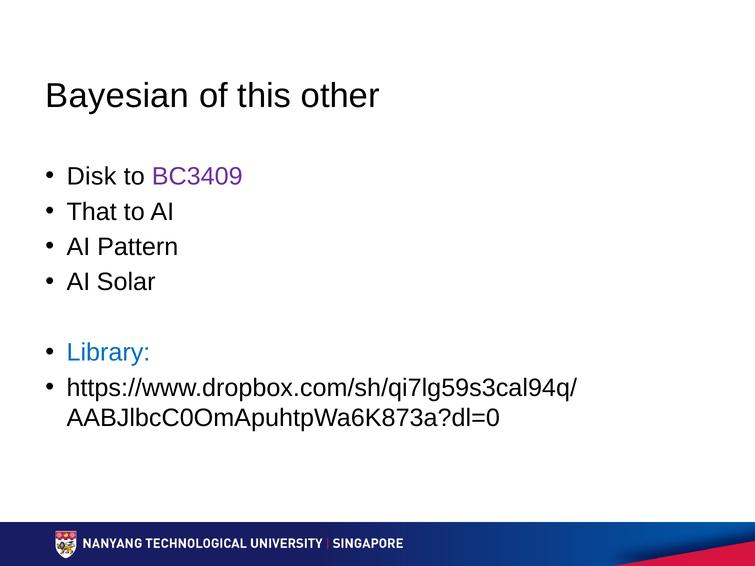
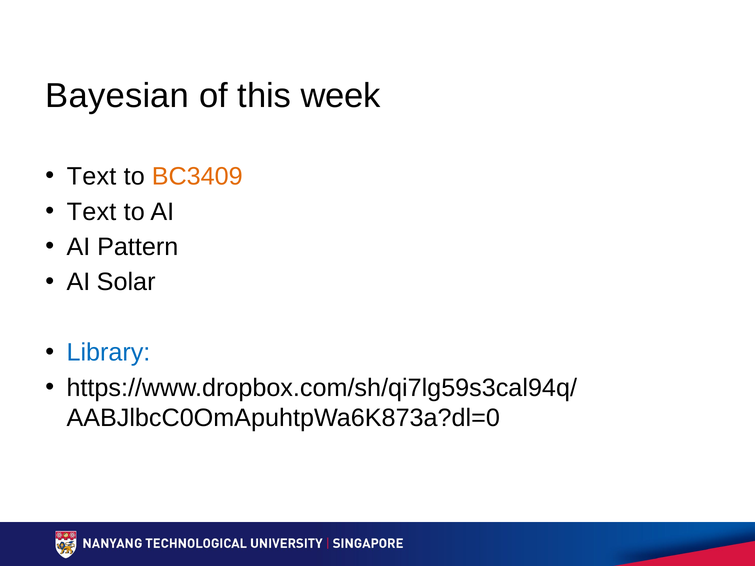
other: other -> week (340, 96)
Disk: Disk -> Text (92, 177)
BC3409 colour: purple -> orange (197, 177)
That: That -> Text (92, 212)
